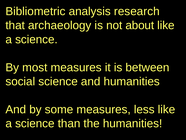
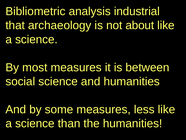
research: research -> industrial (137, 11)
